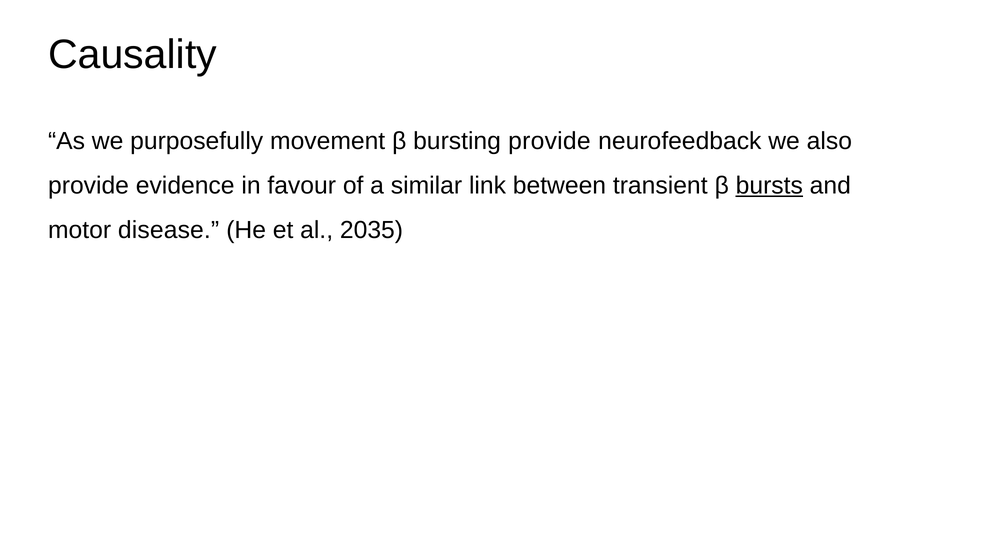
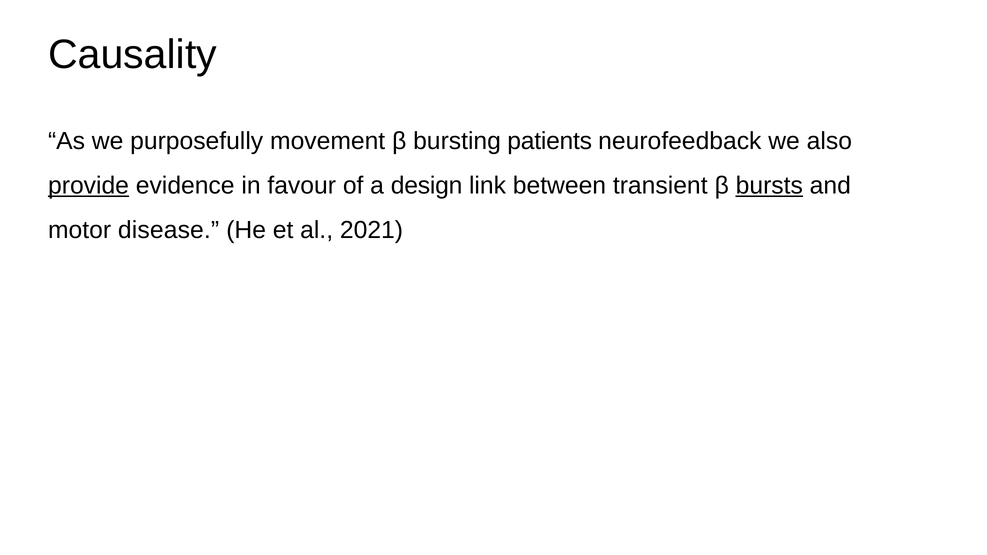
bursting provide: provide -> patients (550, 141)
provide underline: none -> present (89, 186)
similar: similar -> design (427, 186)
2035: 2035 -> 2021 (371, 230)
